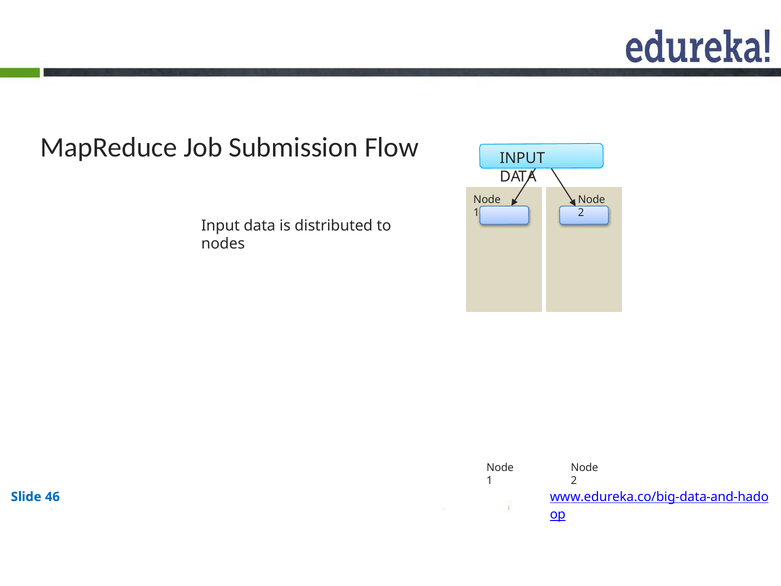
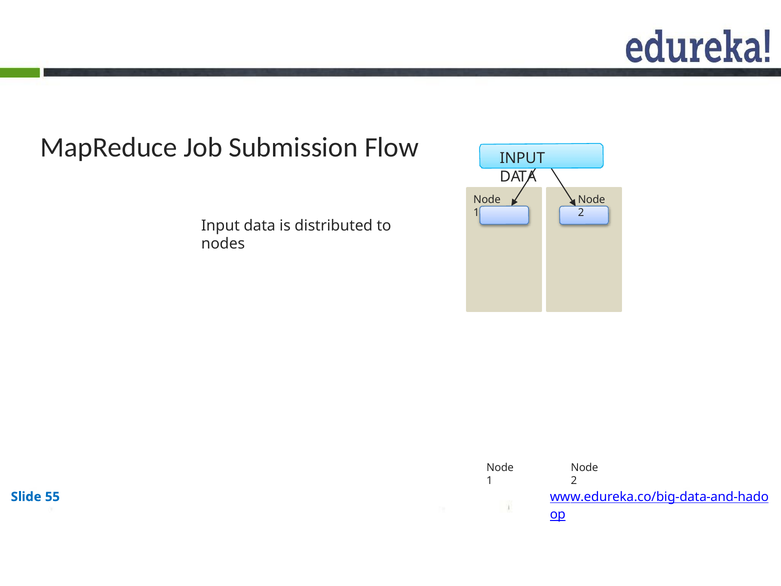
46: 46 -> 55 (52, 497)
